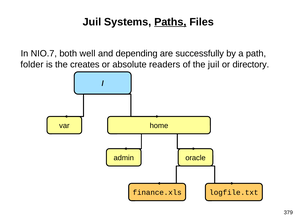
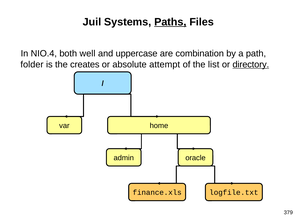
NIO.7: NIO.7 -> NIO.4 (44, 54)
depending: depending -> uppercase (137, 54)
successfully: successfully -> combination (200, 54)
readers: readers -> attempt (165, 64)
the juil: juil -> list (214, 64)
directory underline: none -> present (251, 64)
